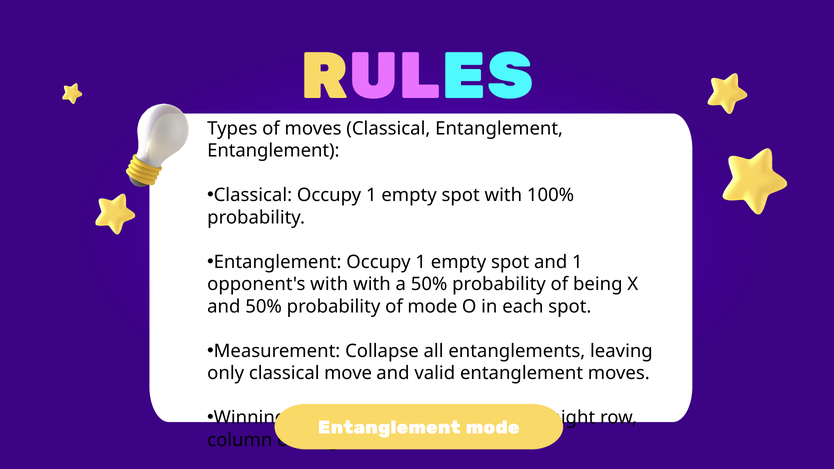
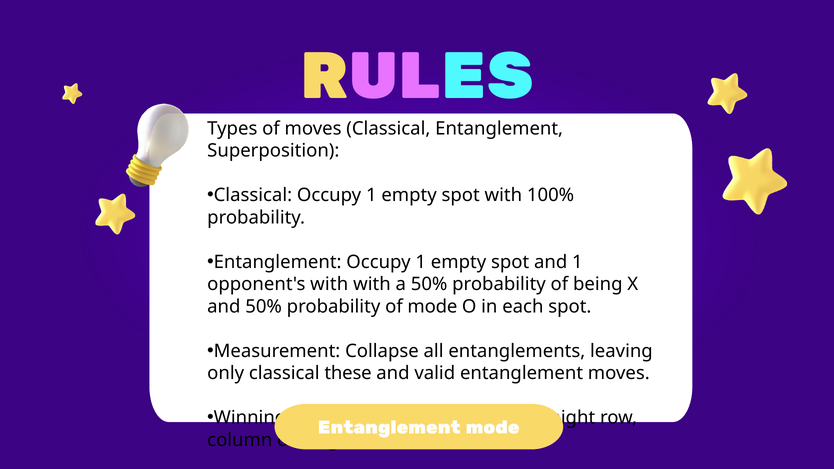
Entanglement: Entanglement -> Superposition (273, 151)
move: move -> these (348, 373)
